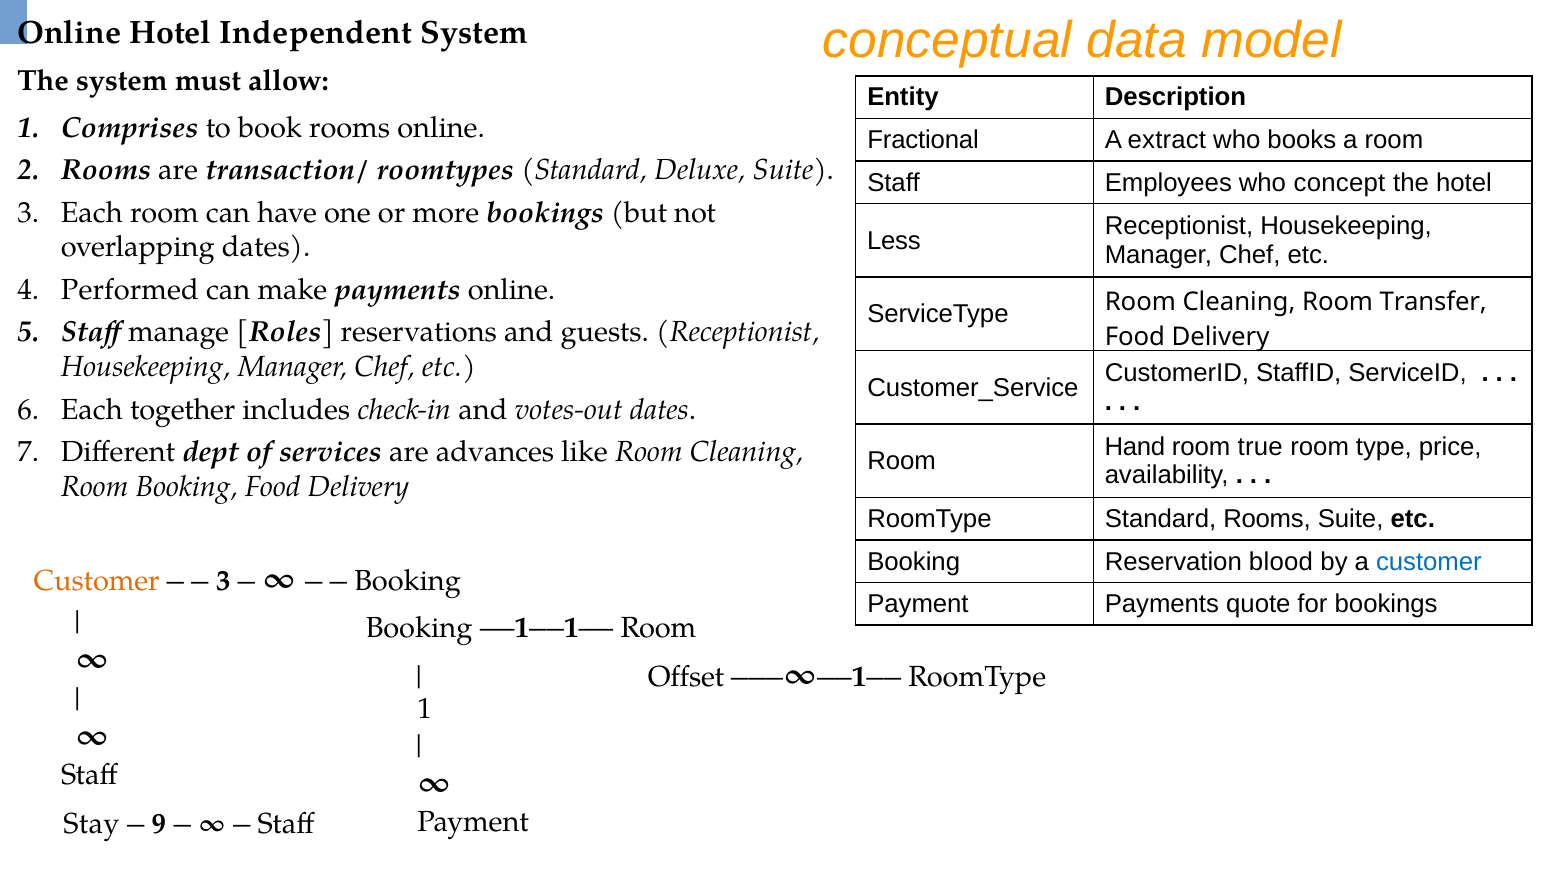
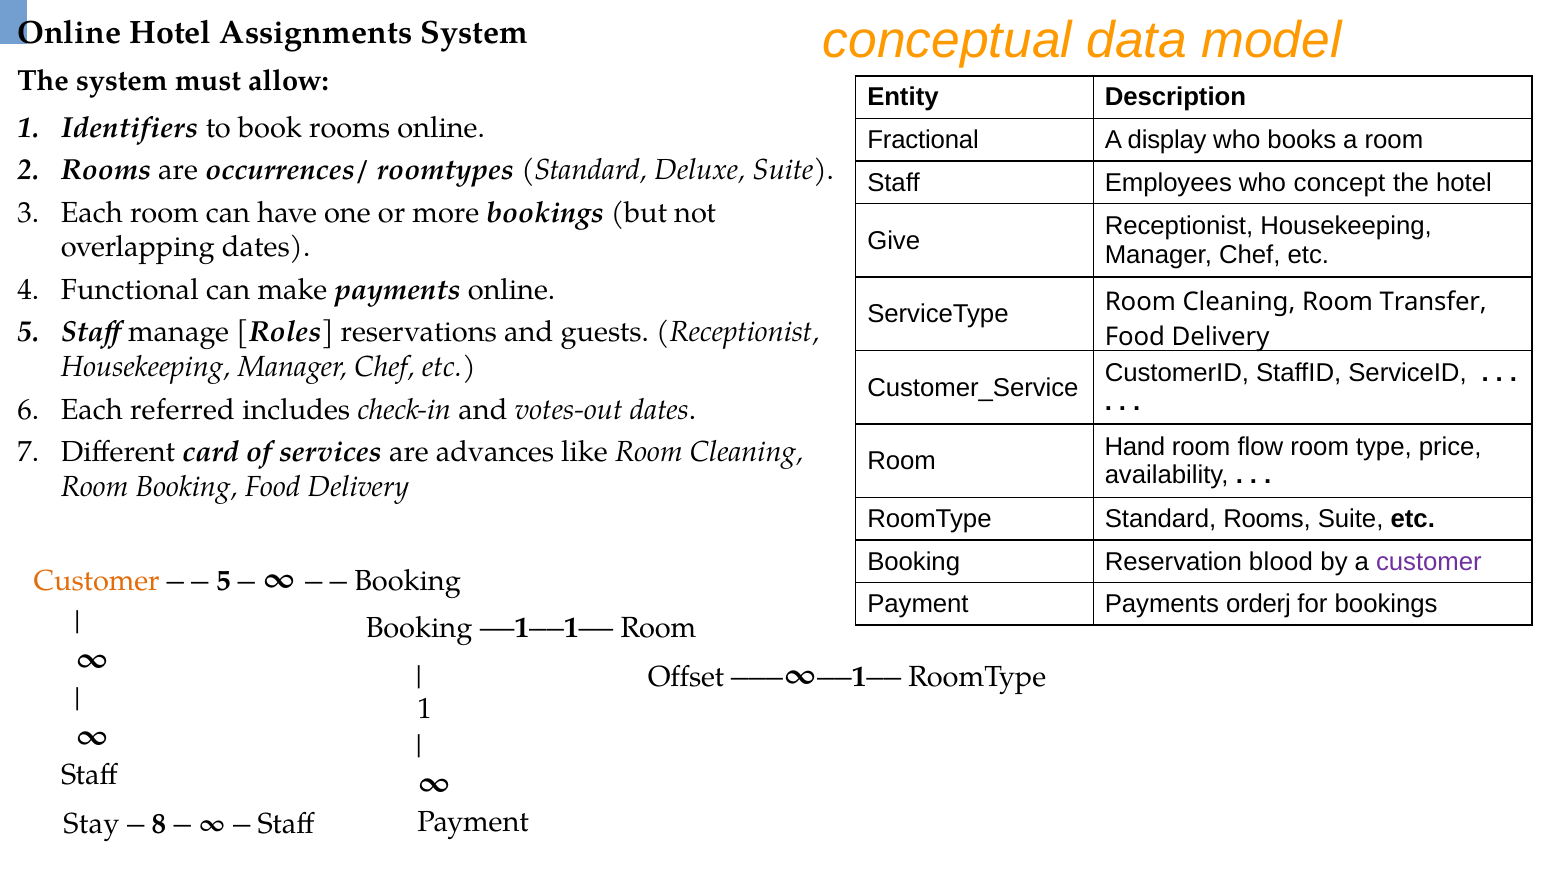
Independent: Independent -> Assignments (316, 33)
Comprises: Comprises -> Identifiers (130, 128)
extract: extract -> display (1167, 140)
transaction/: transaction/ -> occurrences/ (287, 170)
Less: Less -> Give (894, 241)
Performed: Performed -> Functional (130, 290)
together: together -> referred (182, 410)
true: true -> flow (1260, 447)
dept: dept -> card (211, 452)
customer colour: blue -> purple (1429, 562)
3: 3 -> 5 (223, 581)
quote: quote -> orderj (1258, 604)
9: 9 -> 8 (159, 824)
